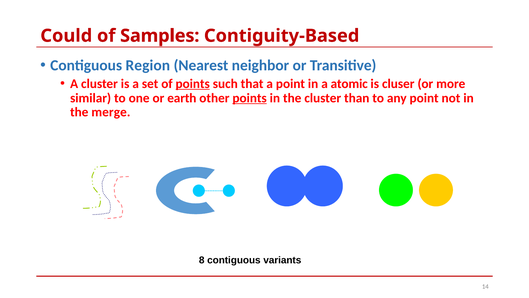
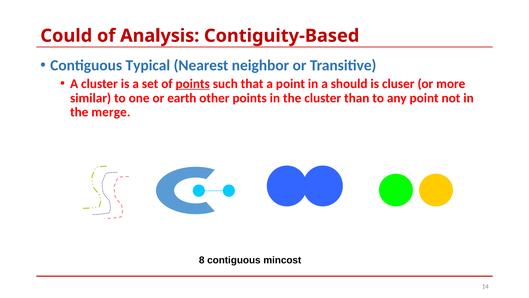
Samples: Samples -> Analysis (160, 36)
Region: Region -> Typical (148, 65)
atomic: atomic -> should (349, 84)
points underline: present -> none (250, 98)
variants: variants -> mincost (282, 260)
